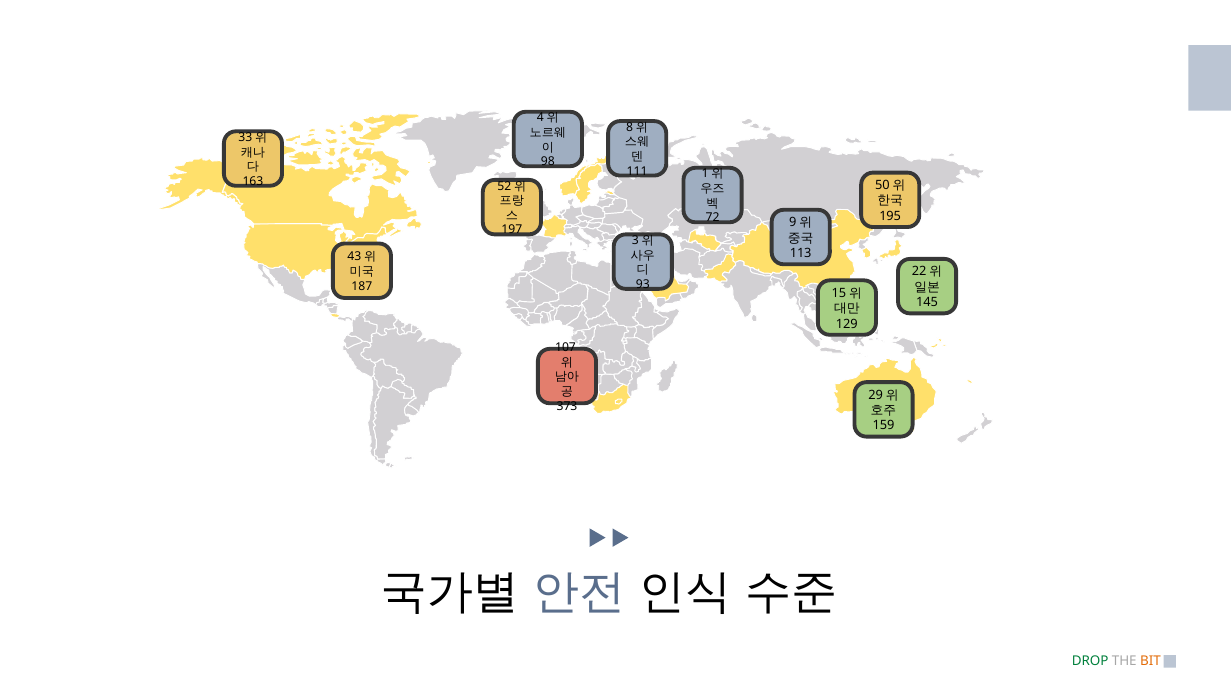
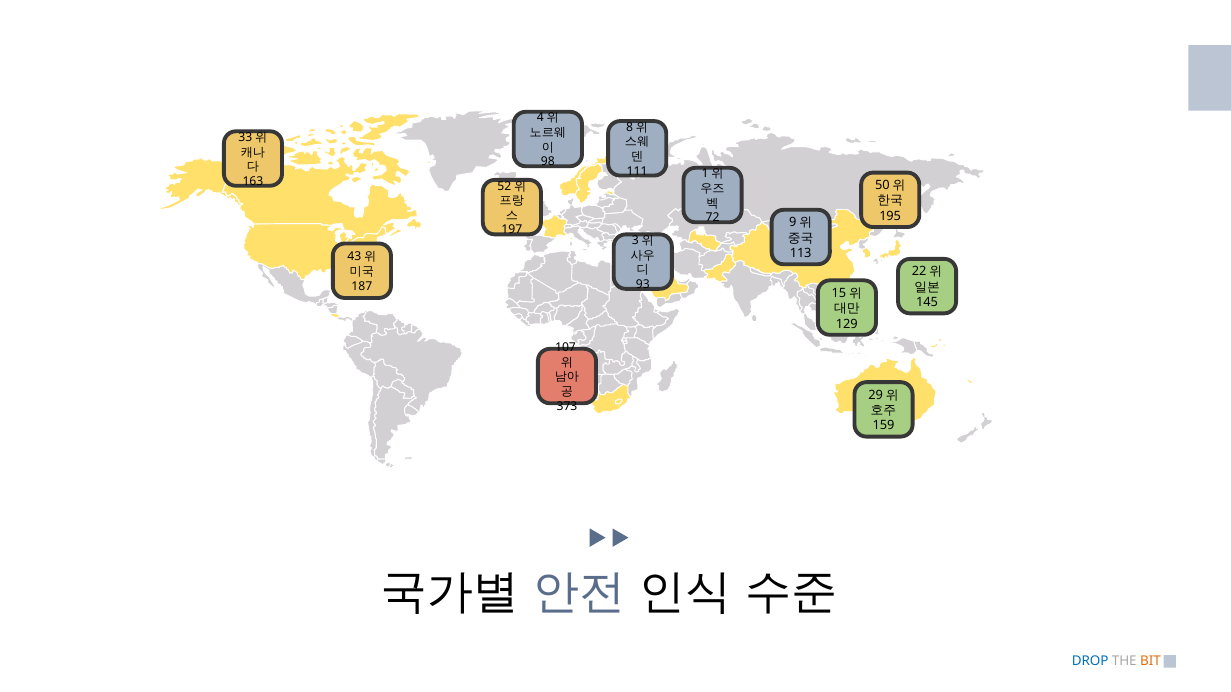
DROP colour: green -> blue (1090, 662)
